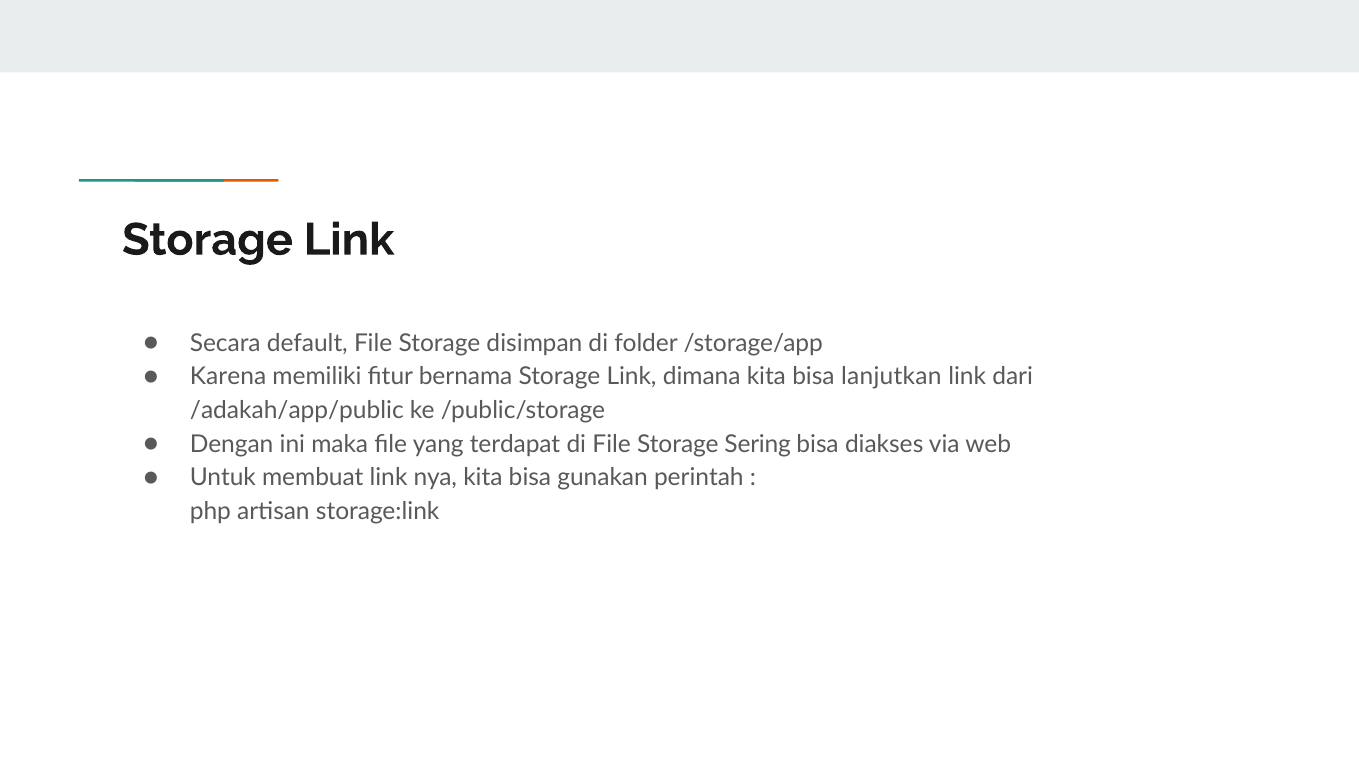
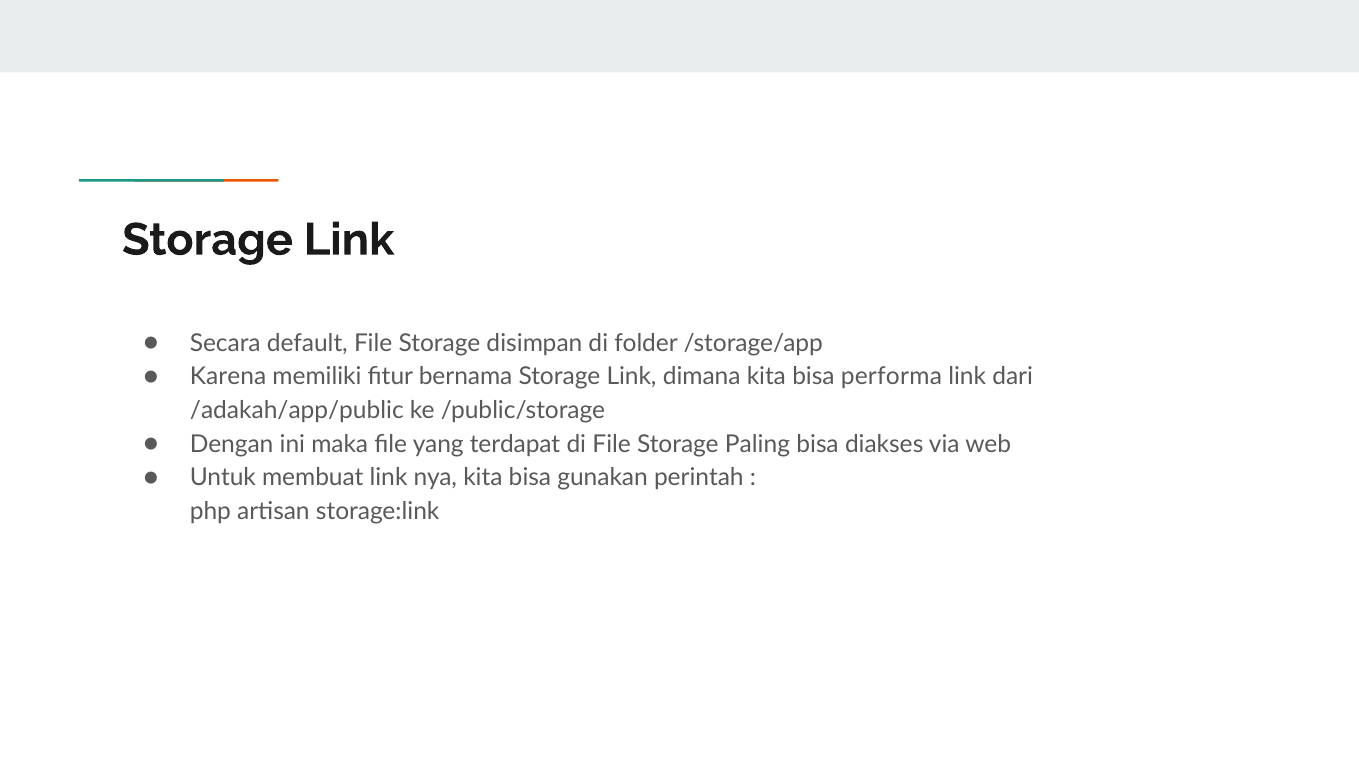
lanjutkan: lanjutkan -> performa (891, 377)
Sering: Sering -> Paling (758, 444)
